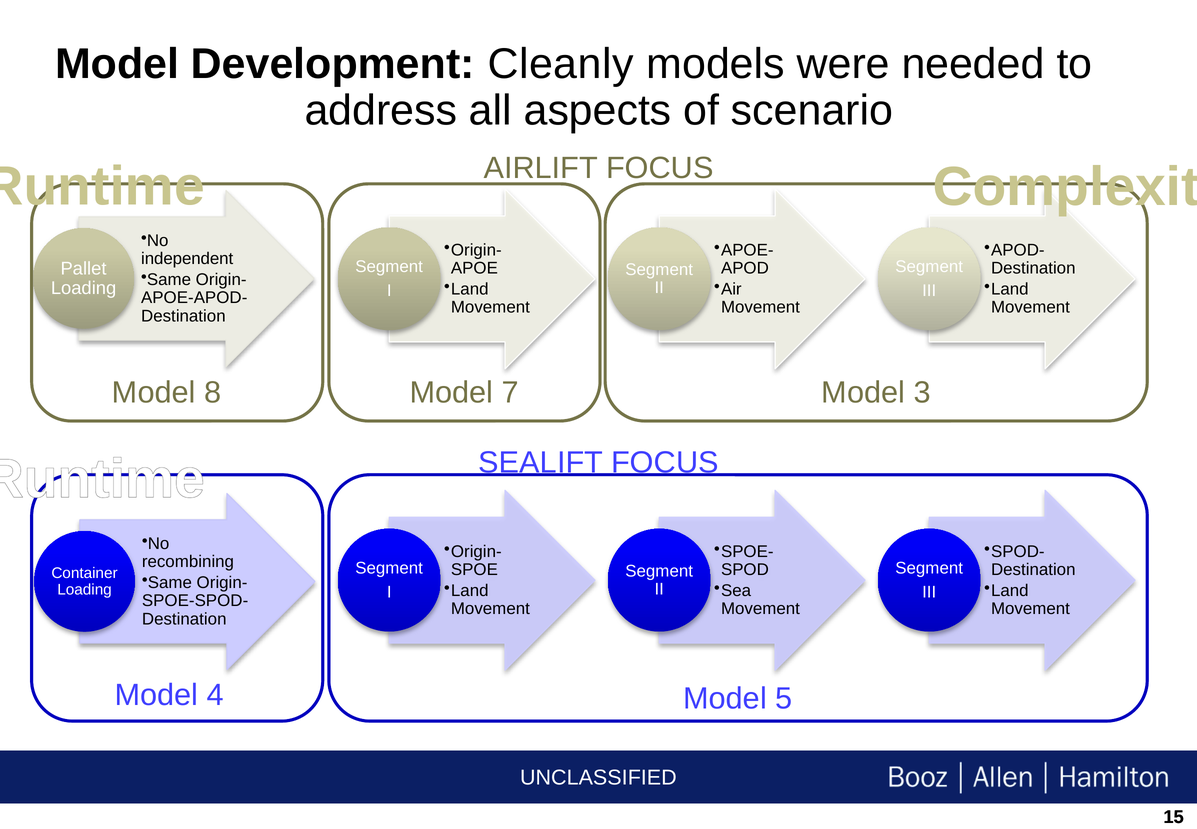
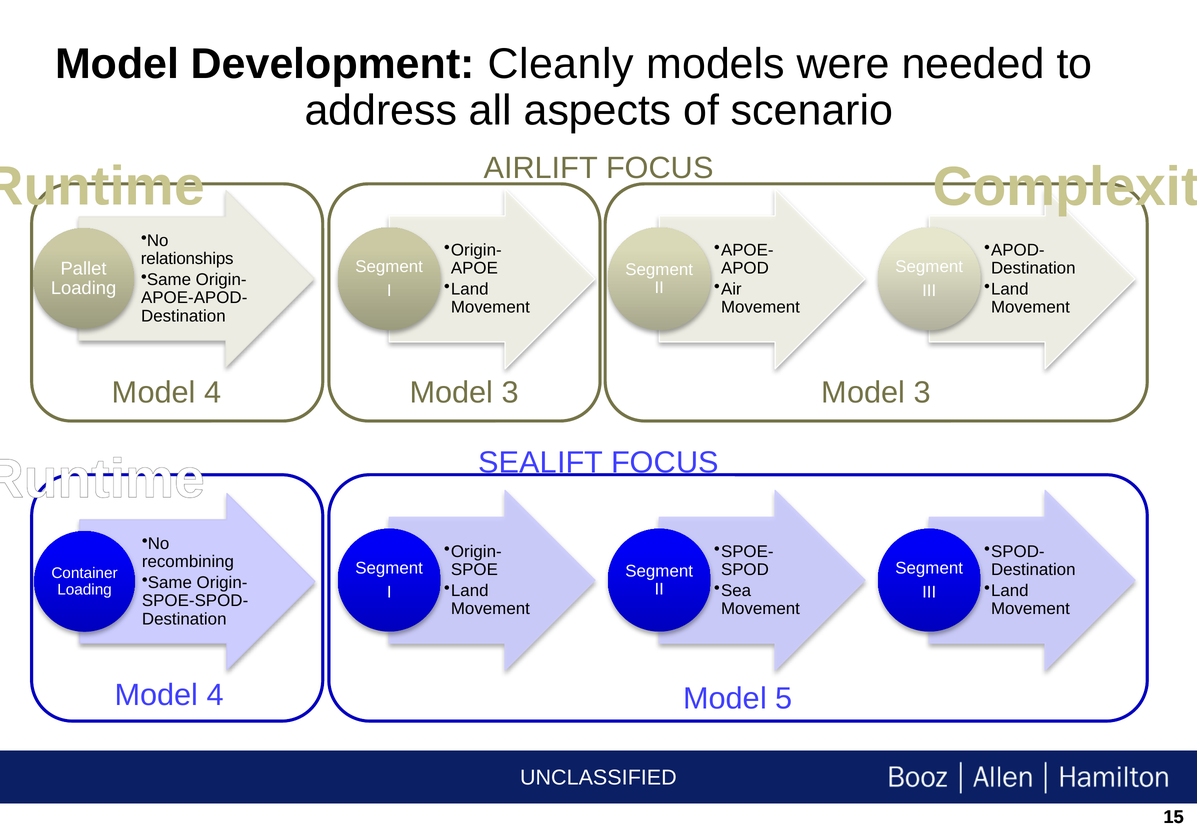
independent: independent -> relationships (187, 259)
8: 8 -> 4 (213, 393)
7: 7 -> 3 (510, 393)
